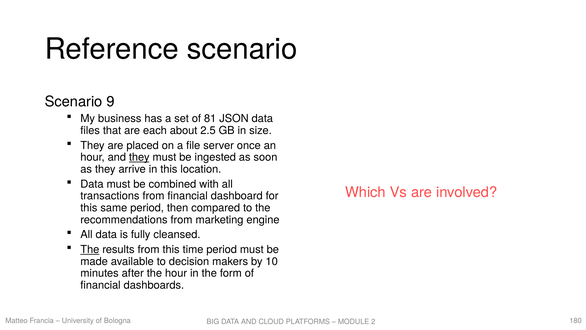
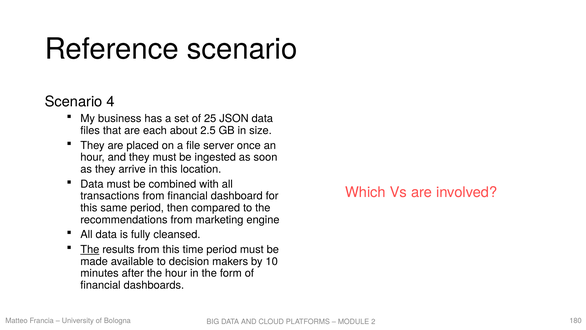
9: 9 -> 4 (111, 102)
81: 81 -> 25 (210, 118)
they underline: present -> none (139, 157)
